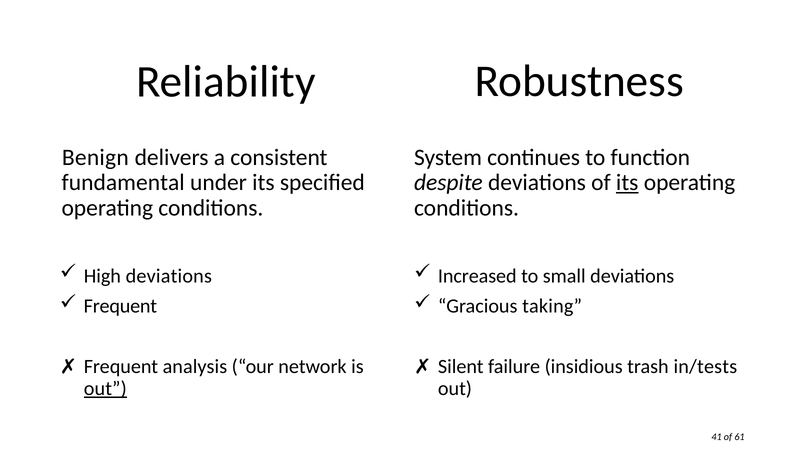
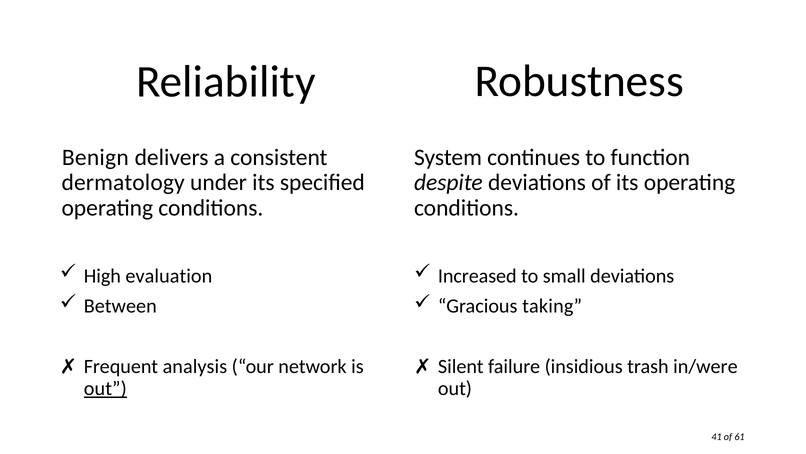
fundamental: fundamental -> dermatology (123, 182)
its underline: present -> none (627, 182)
High deviations: deviations -> evaluation (169, 276)
Frequent: Frequent -> Between (120, 306)
in/tests: in/tests -> in/were (705, 366)
